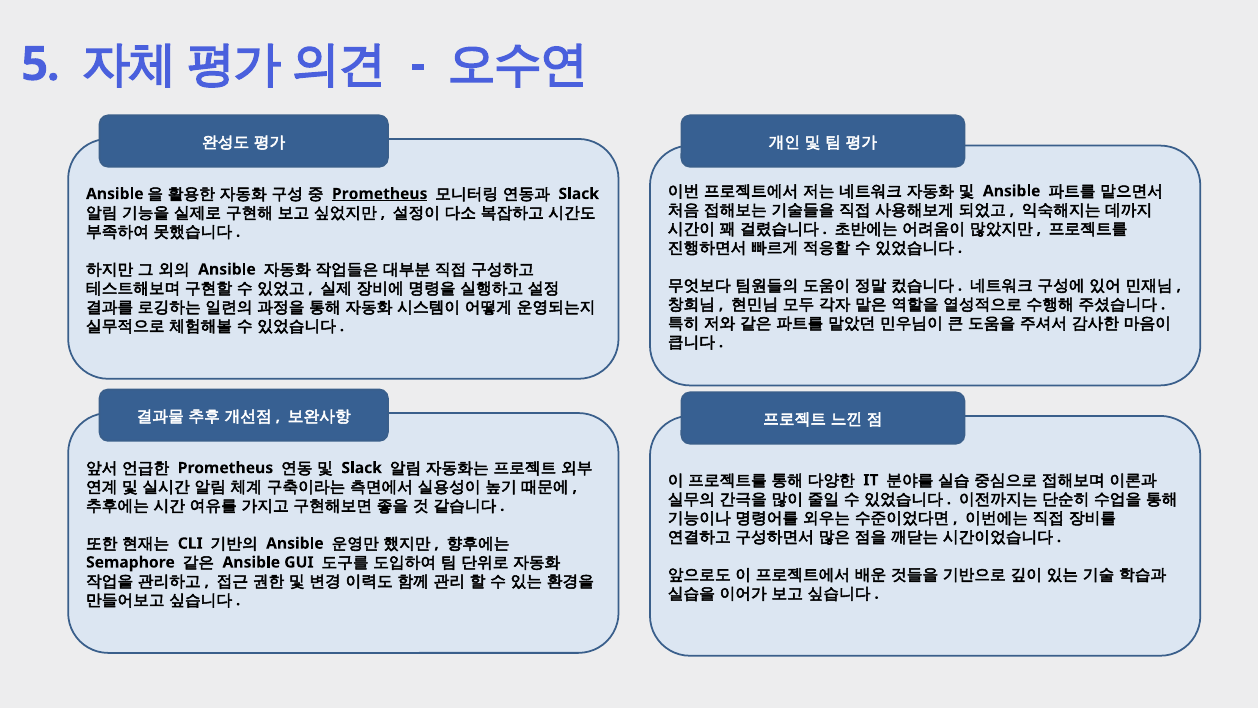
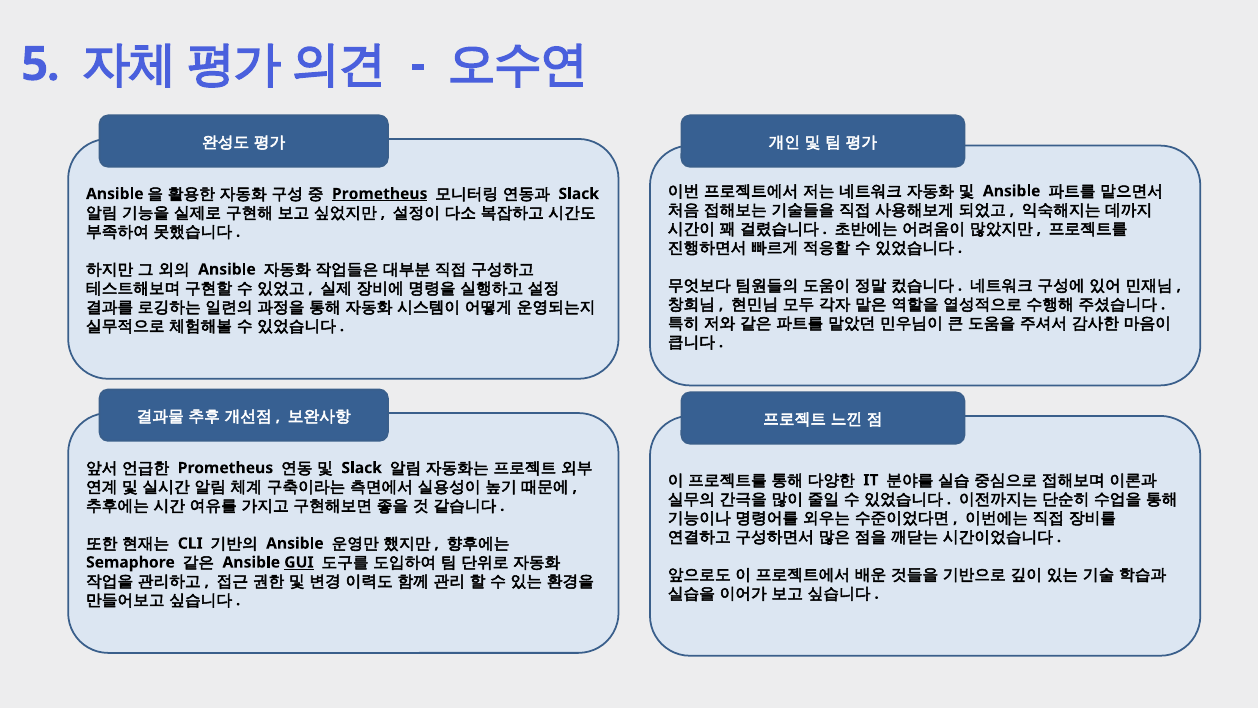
GUI underline: none -> present (299, 562)
